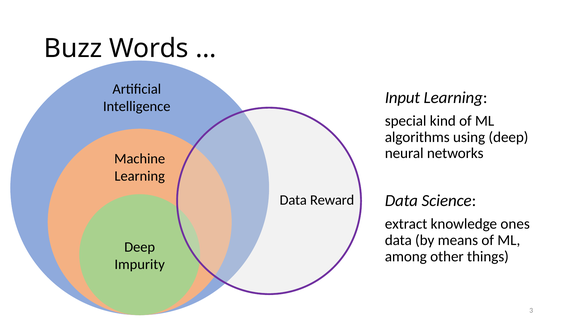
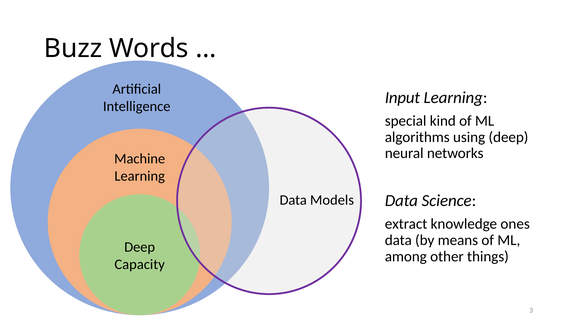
Reward: Reward -> Models (332, 200)
Impurity: Impurity -> Capacity (140, 264)
